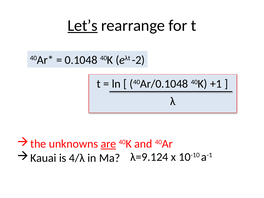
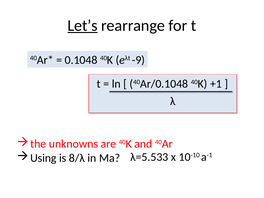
-2: -2 -> -9 (138, 60)
are underline: present -> none (108, 144)
Kauai: Kauai -> Using (43, 158)
4/λ: 4/λ -> 8/λ (77, 158)
λ=9.124: λ=9.124 -> λ=5.533 (149, 157)
